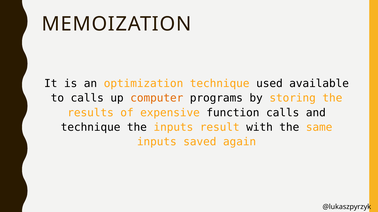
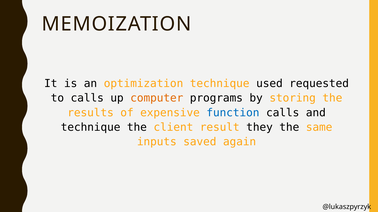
available: available -> requested (319, 84)
function colour: black -> blue (233, 113)
the inputs: inputs -> client (173, 128)
with: with -> they (260, 128)
